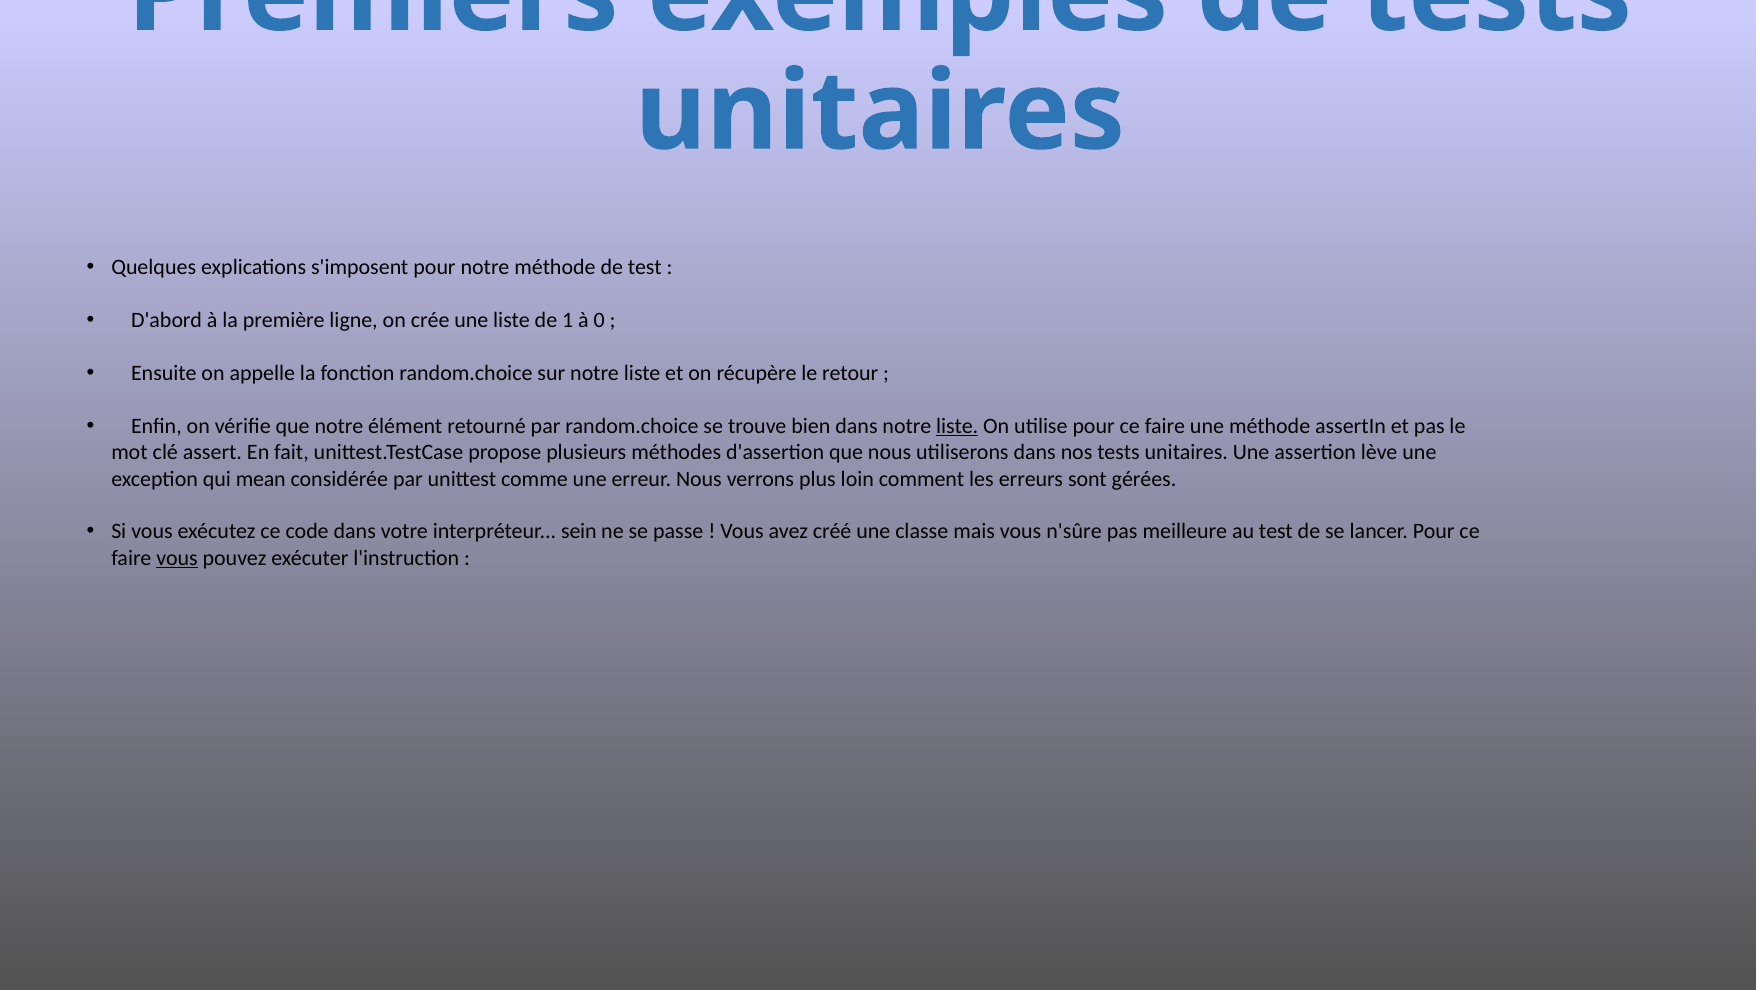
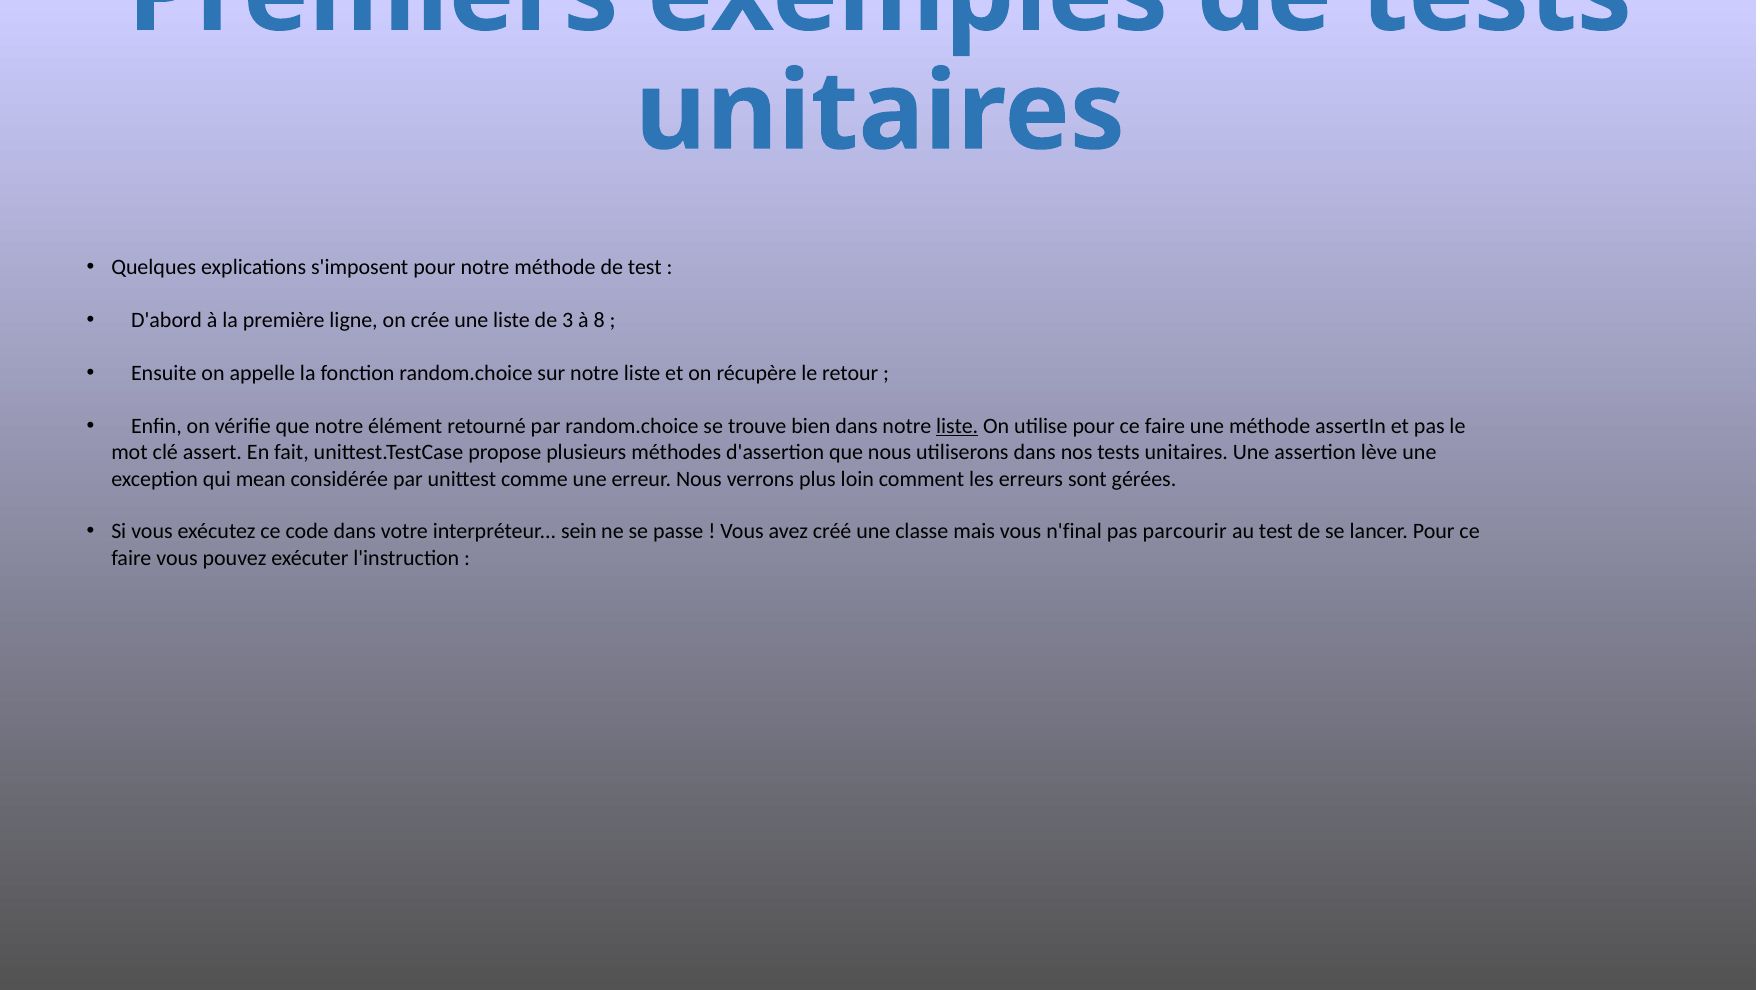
1: 1 -> 3 (568, 320)
0: 0 -> 8 (599, 320)
n'sûre: n'sûre -> n'final (1074, 532)
meilleure: meilleure -> parcourir (1185, 532)
vous underline: present -> none (177, 558)
